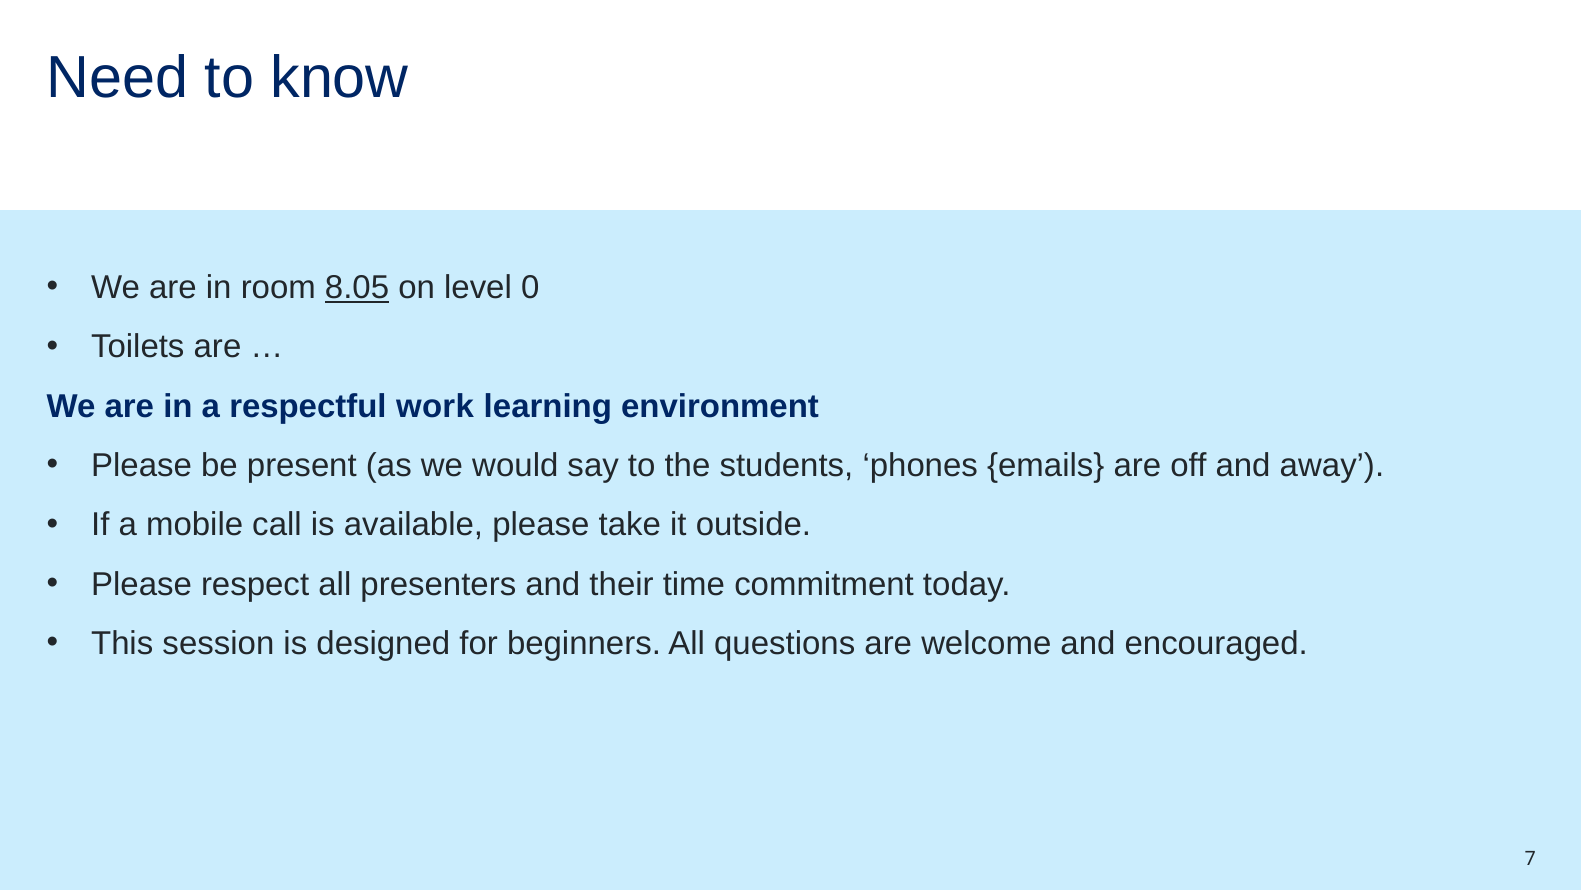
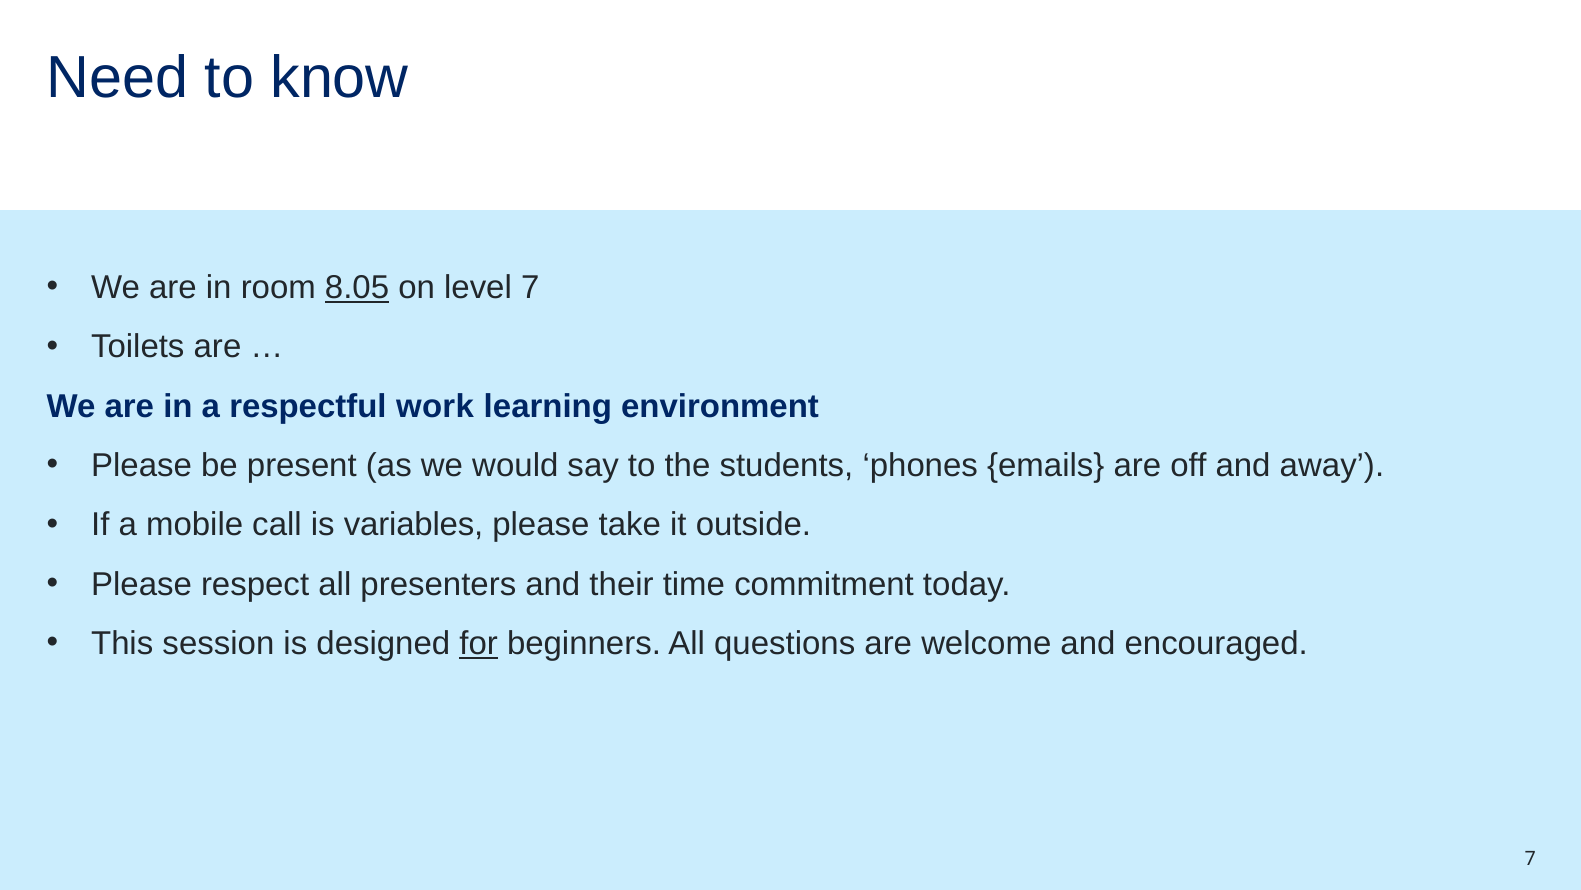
level 0: 0 -> 7 (530, 287)
available: available -> variables (414, 525)
for underline: none -> present (479, 643)
